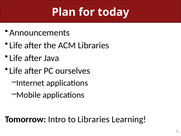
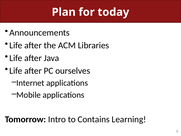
to Libraries: Libraries -> Contains (94, 119)
